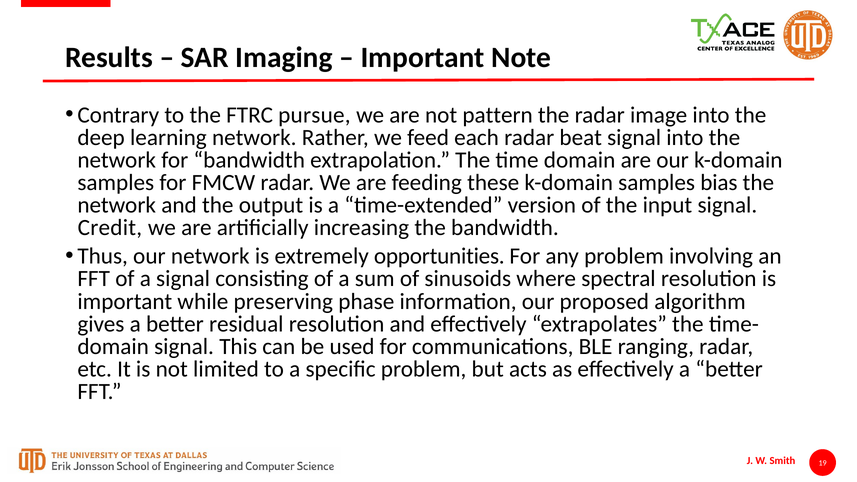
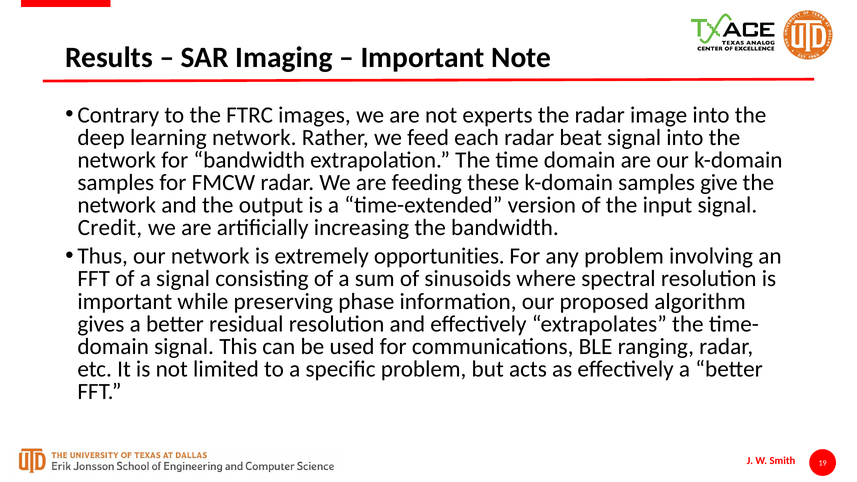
pursue: pursue -> images (314, 115)
pattern: pattern -> experts (498, 115)
bias: bias -> give (719, 183)
